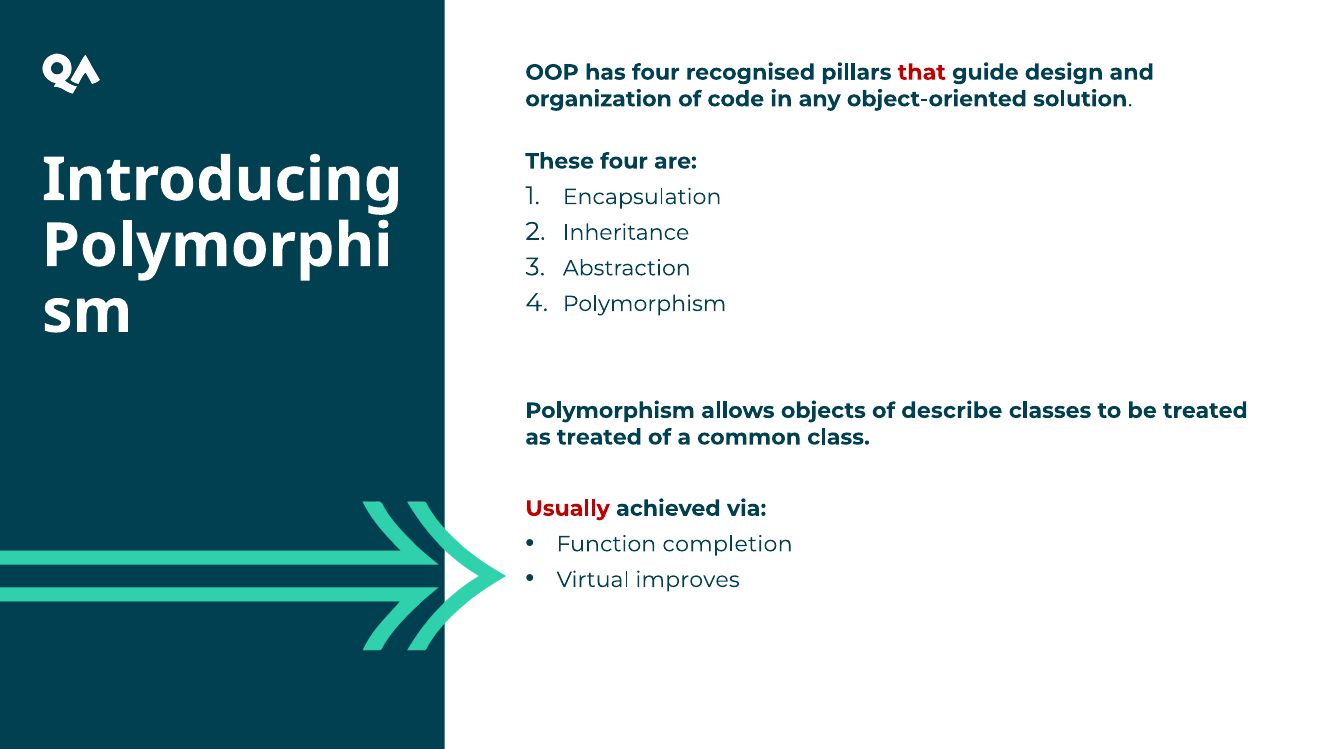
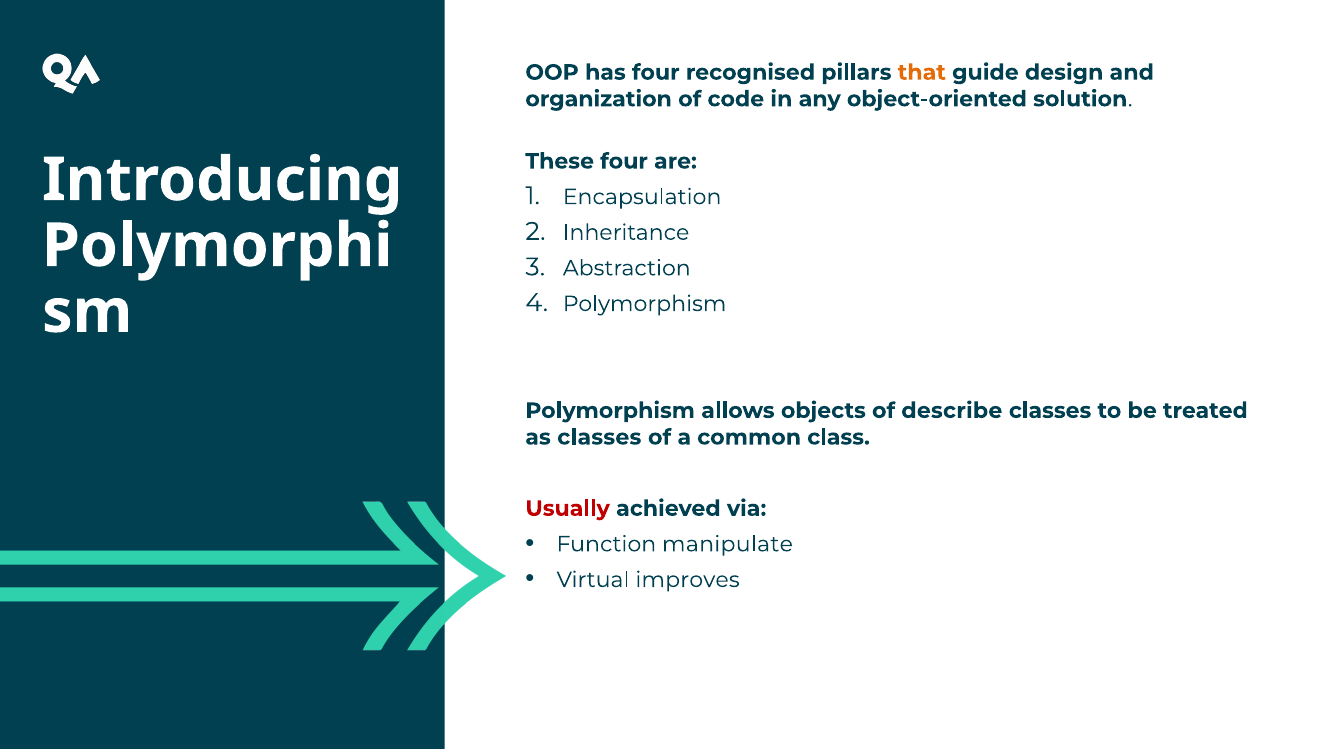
that colour: red -> orange (922, 72)
as treated: treated -> classes (599, 437)
completion: completion -> manipulate (727, 544)
